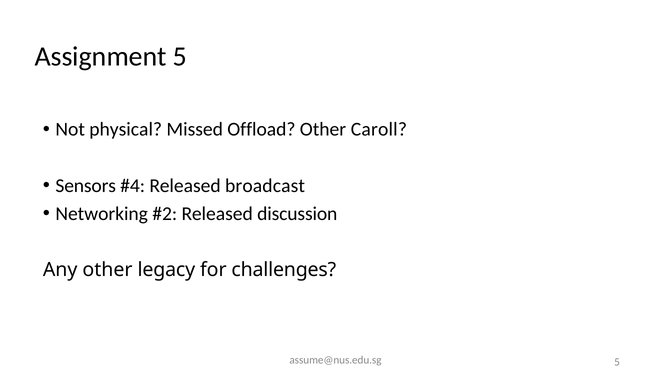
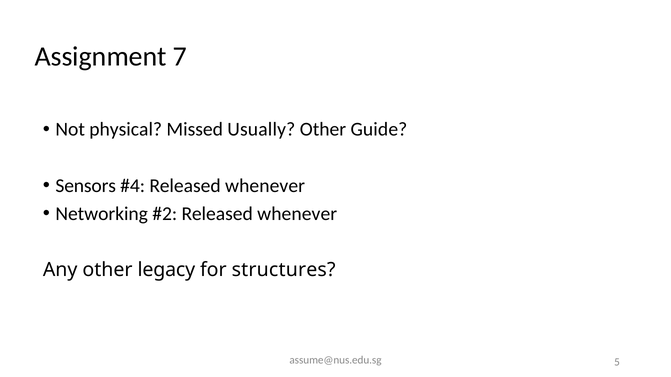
Assignment 5: 5 -> 7 (180, 56)
Offload: Offload -> Usually (261, 130)
Caroll: Caroll -> Guide (379, 130)
broadcast: broadcast -> whenever (265, 186)
discussion: discussion -> whenever (297, 214)
challenges: challenges -> structures (284, 270)
